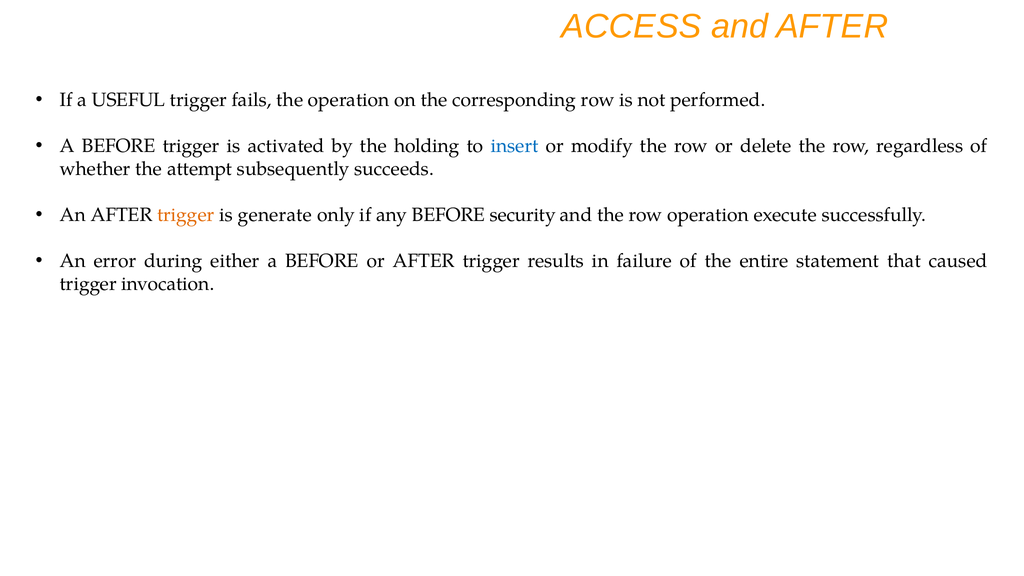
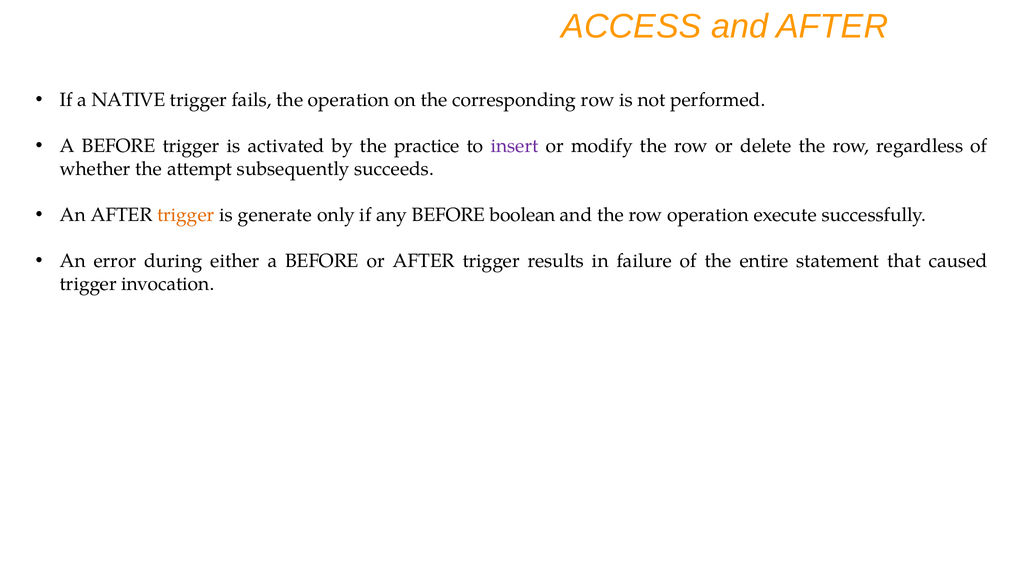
USEFUL: USEFUL -> NATIVE (128, 100)
holding: holding -> practice (427, 146)
insert colour: blue -> purple (514, 146)
security: security -> boolean (523, 215)
